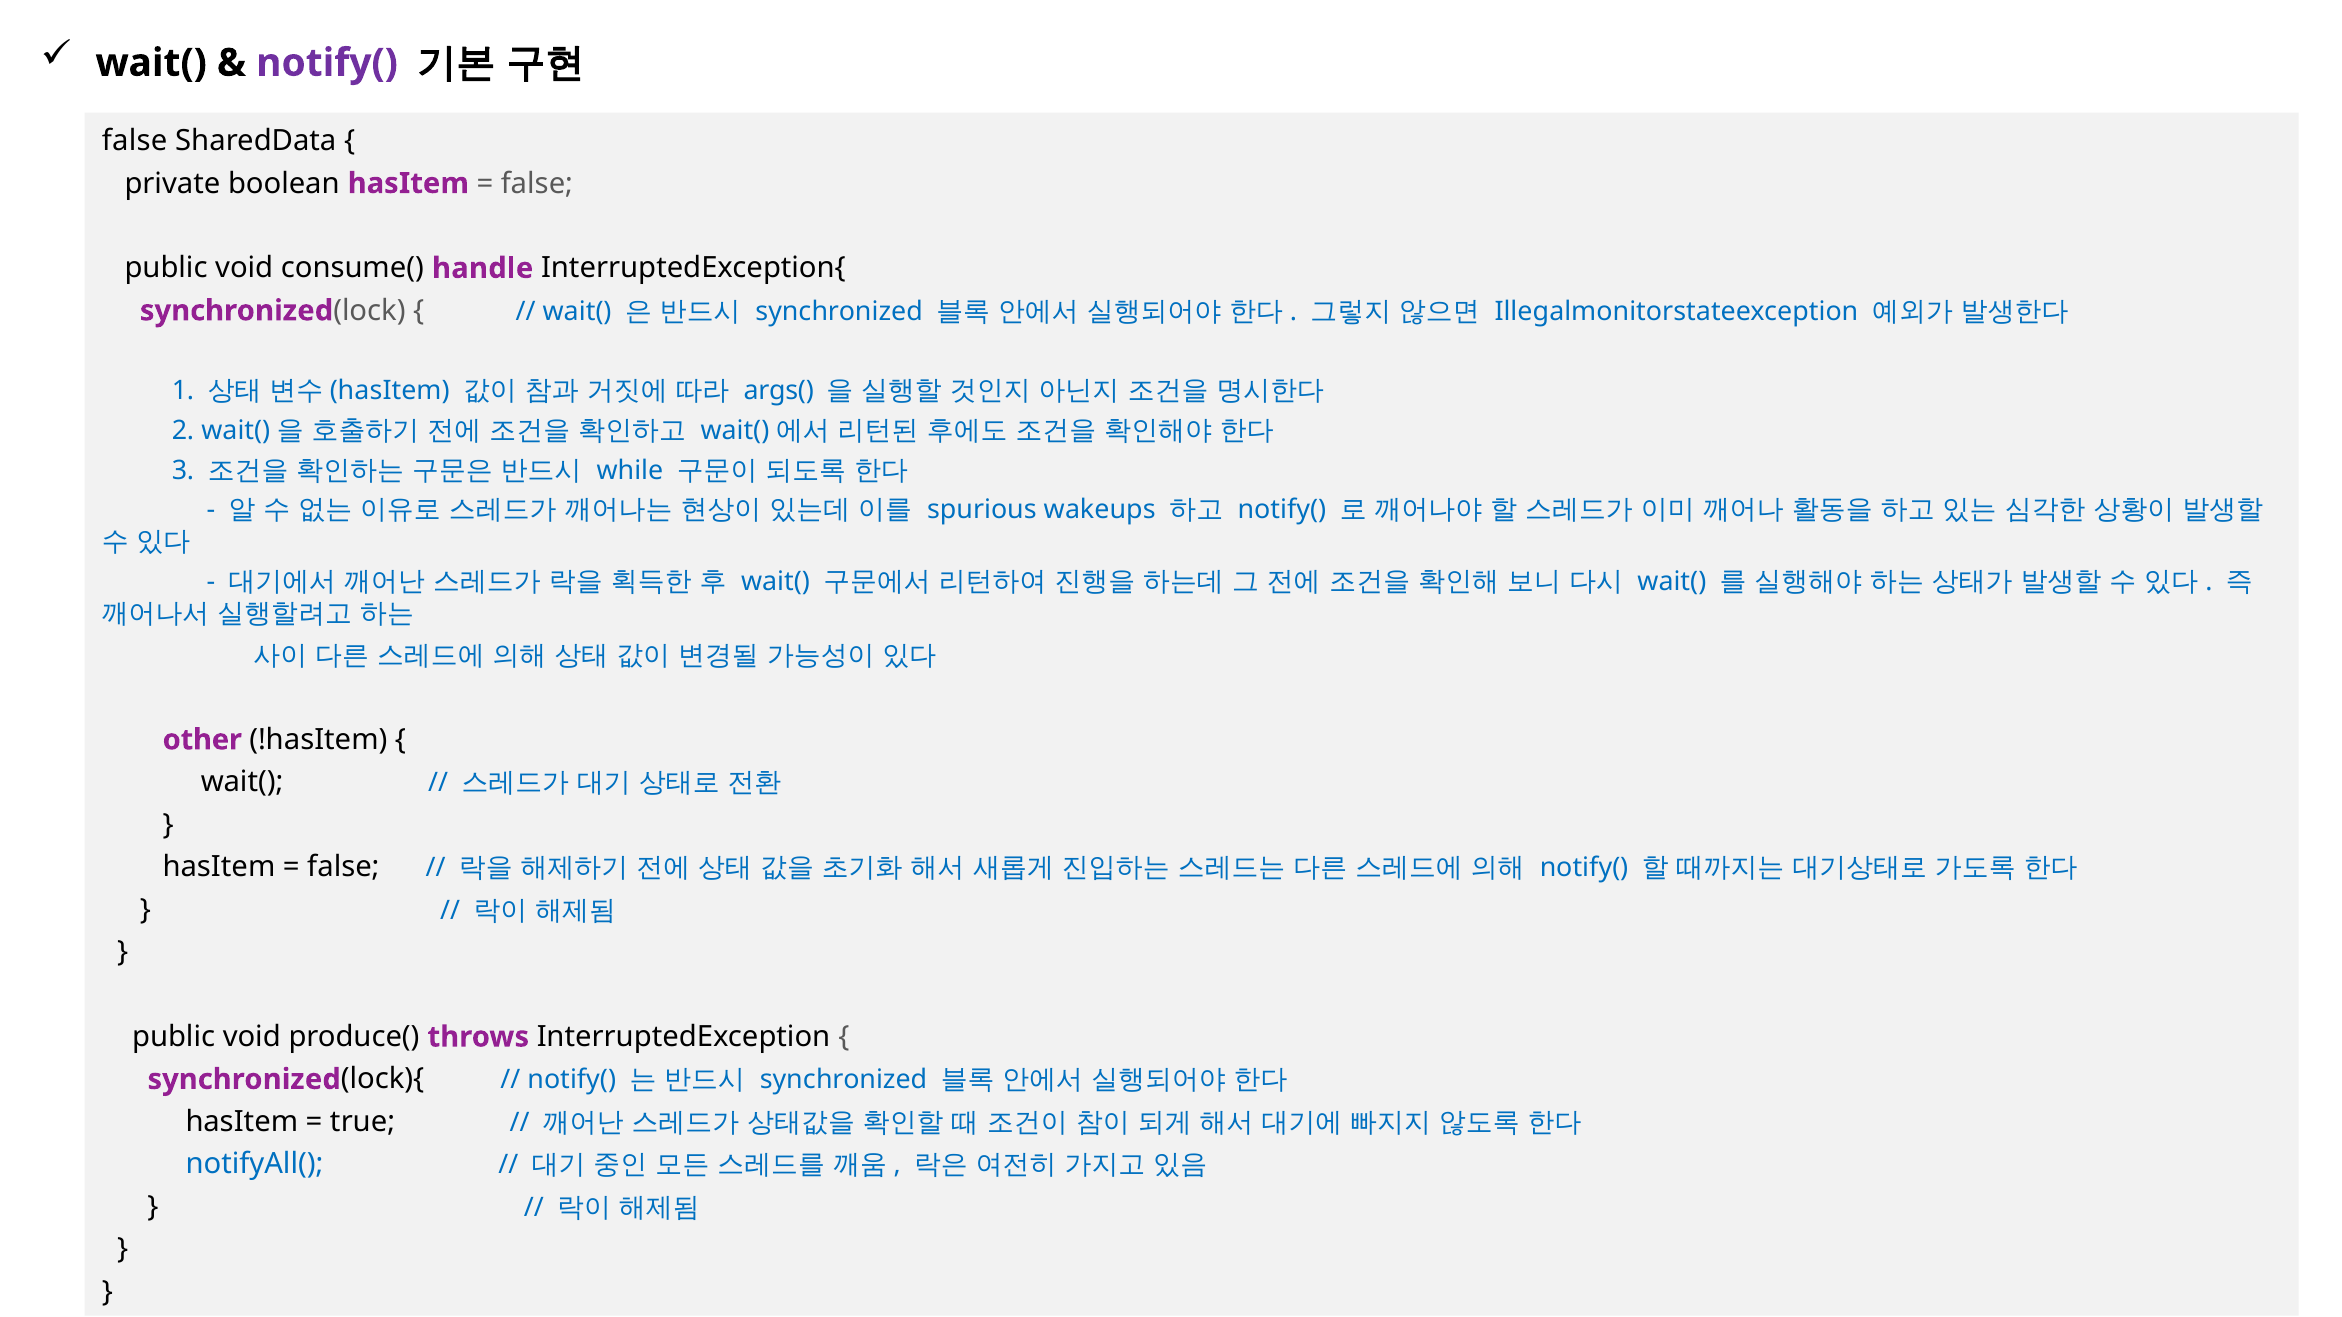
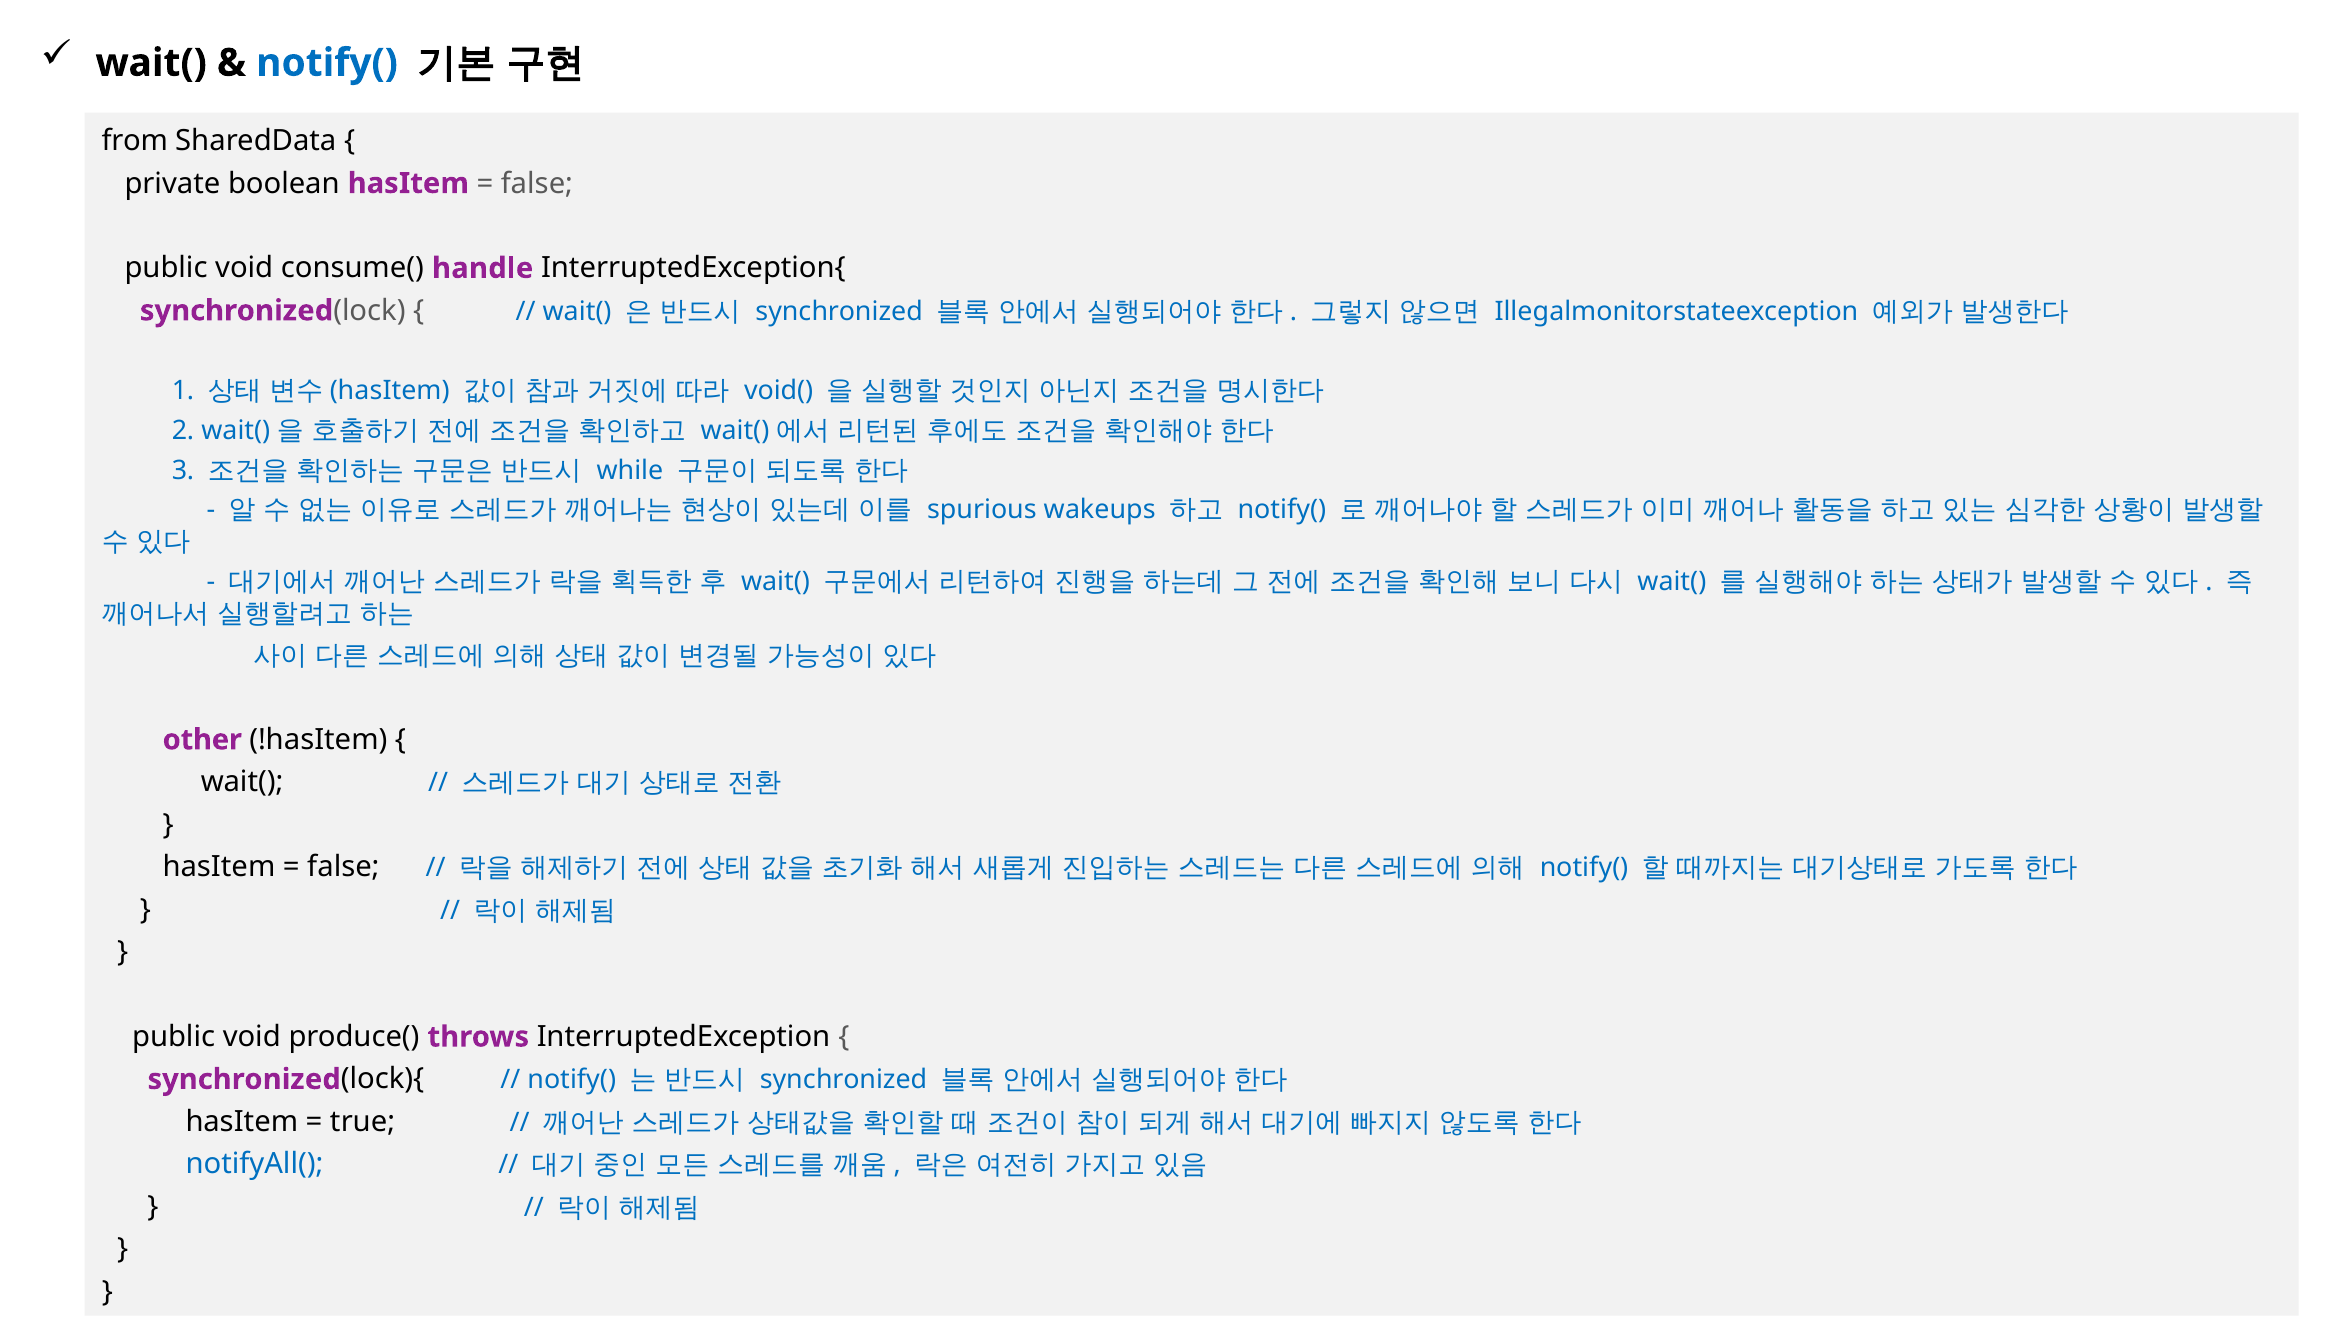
notify( colour: purple -> blue (327, 63)
false: false -> from (135, 141)
args(: args( -> void( (779, 391)
